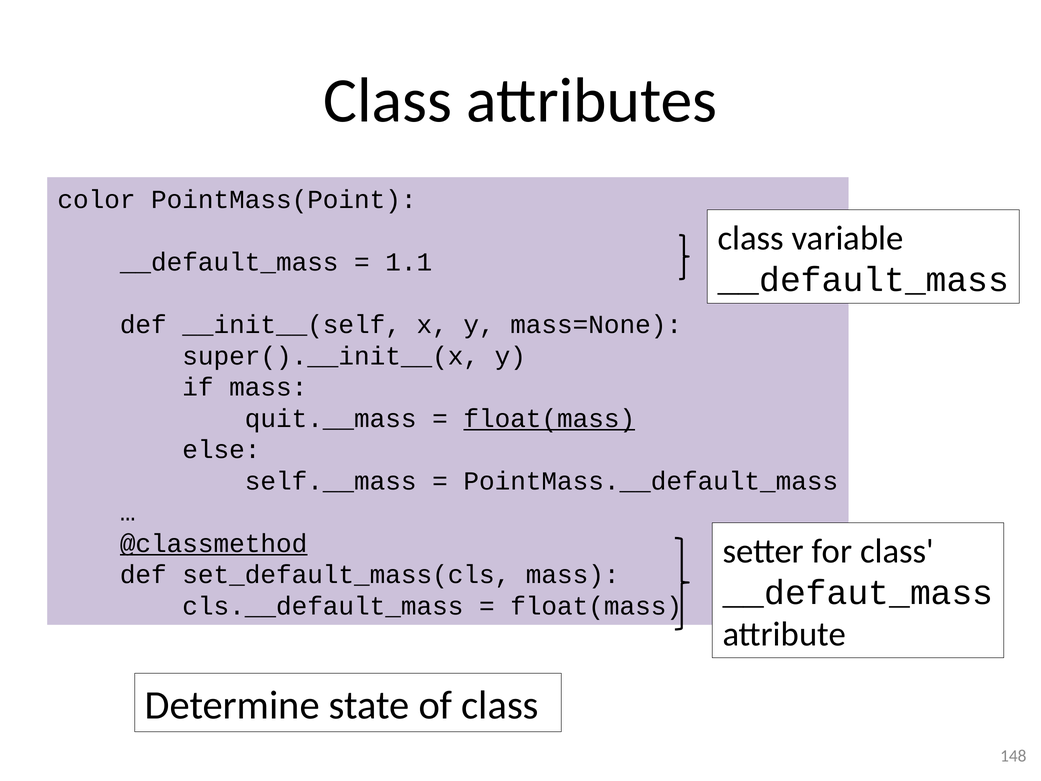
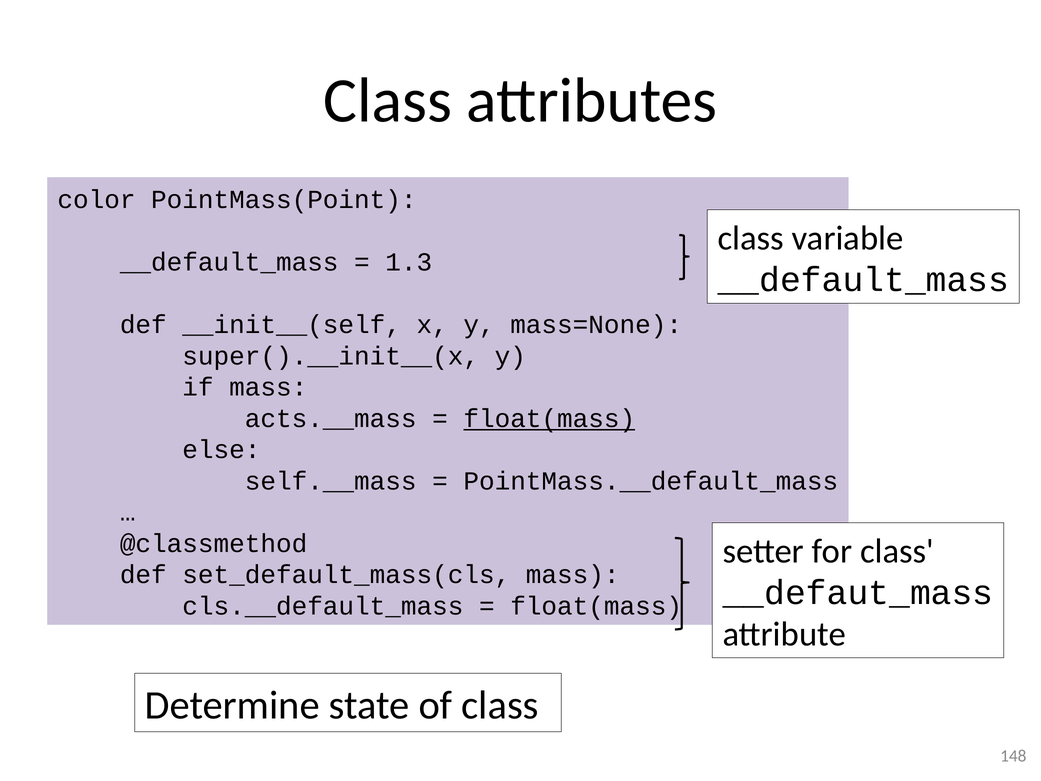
1.1: 1.1 -> 1.3 (409, 262)
quit.__mass: quit.__mass -> acts.__mass (331, 418)
@classmethod underline: present -> none (214, 543)
